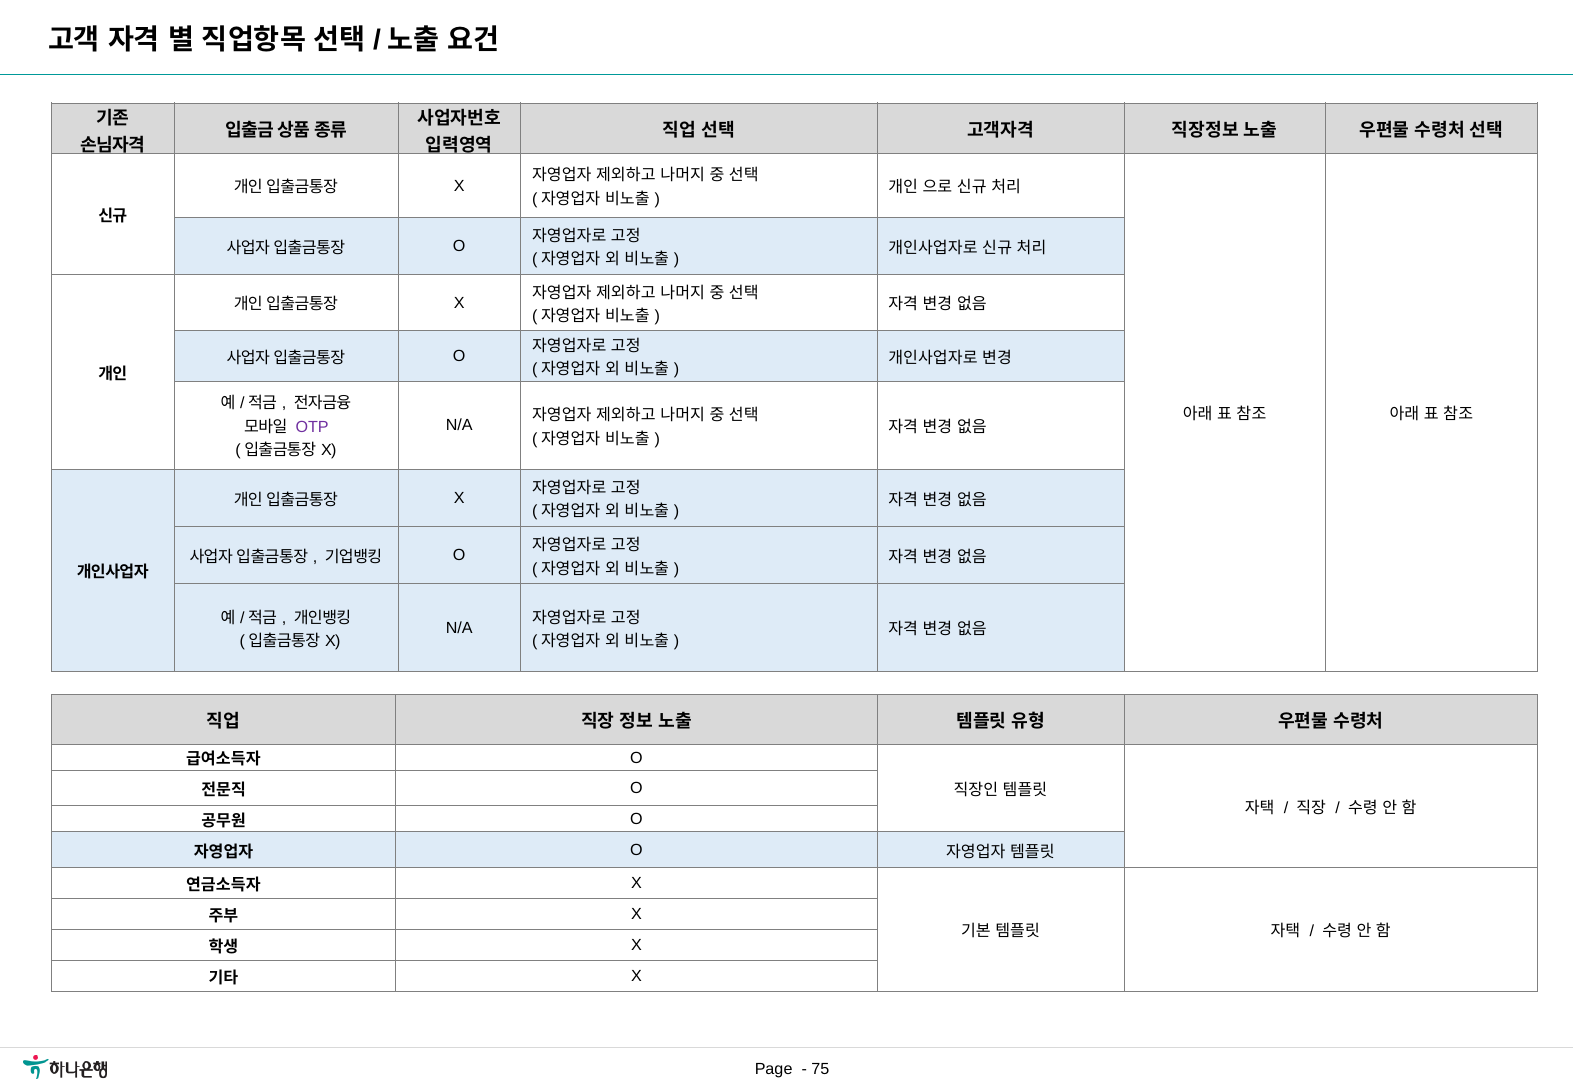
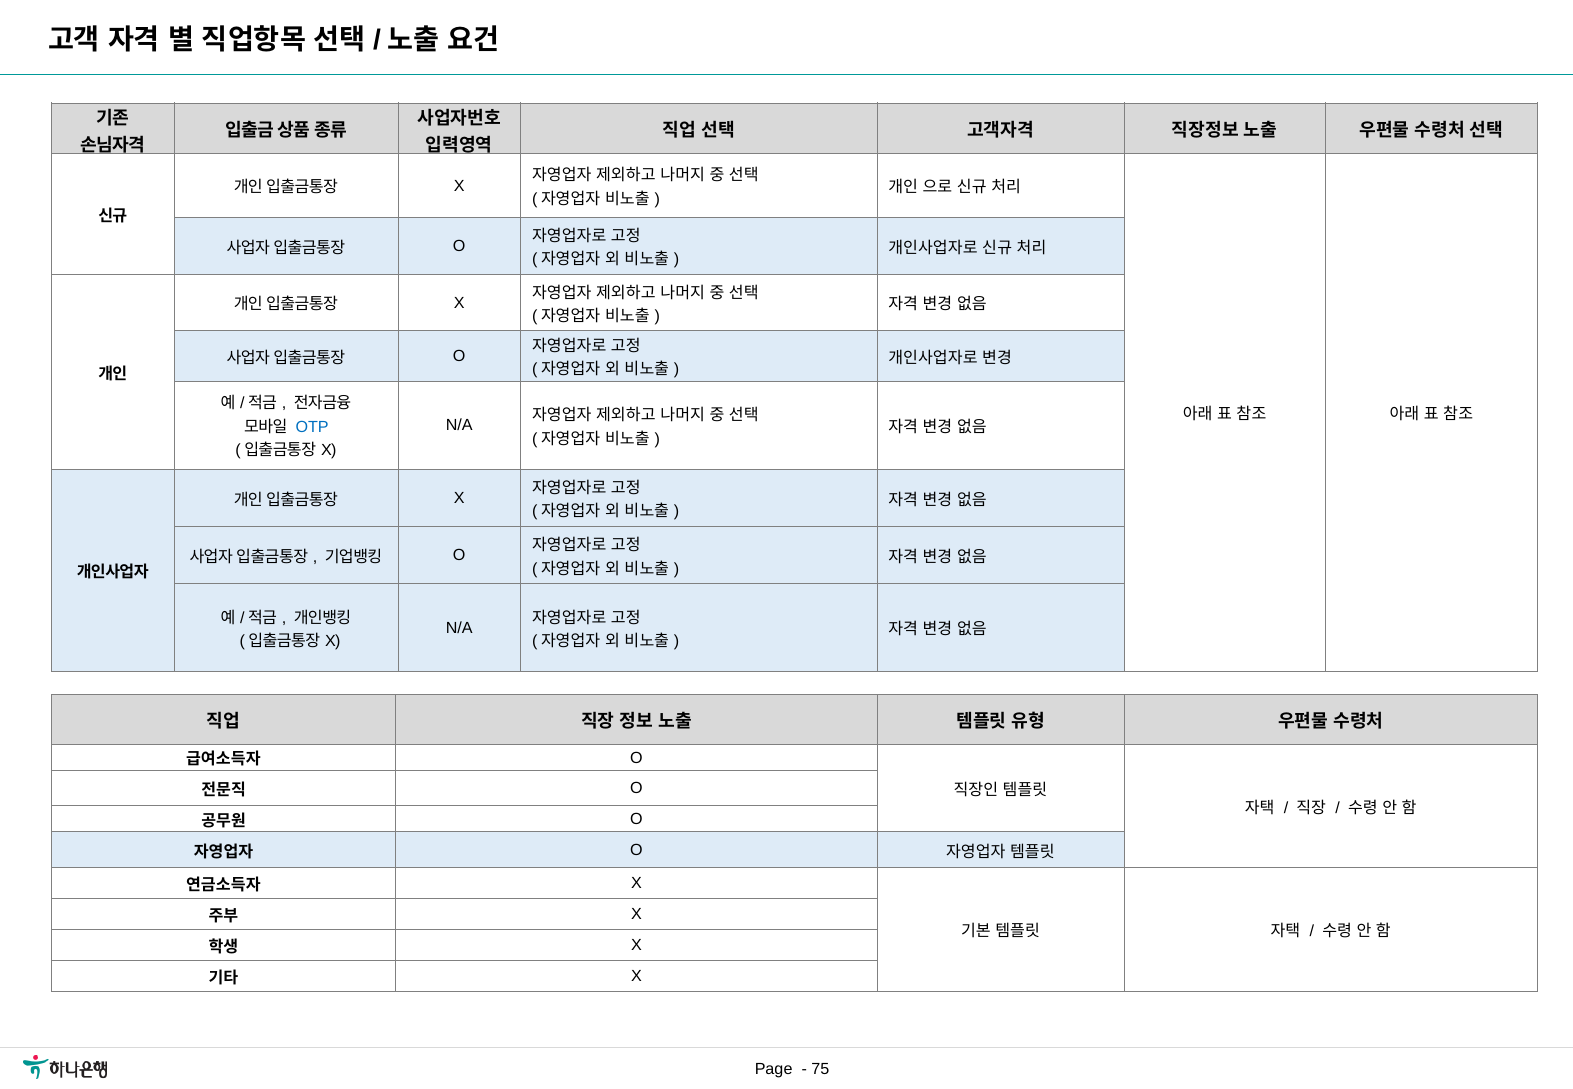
OTP colour: purple -> blue (312, 427)
